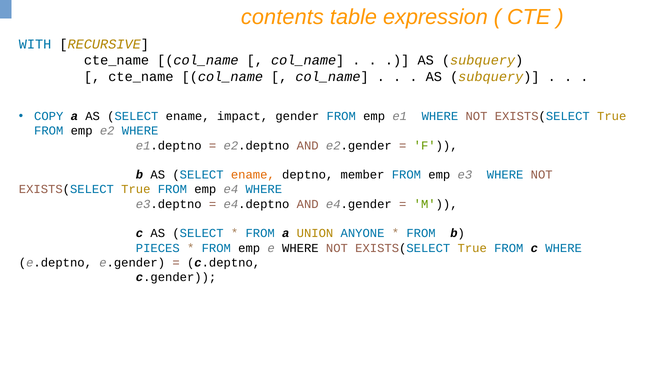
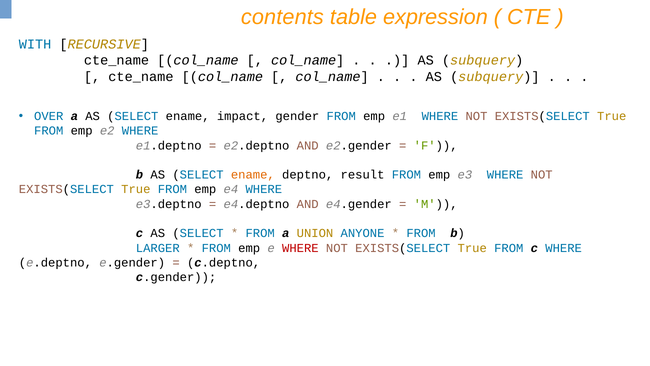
COPY: COPY -> OVER (49, 116)
member: member -> result (363, 175)
PIECES: PIECES -> LARGER (158, 248)
WHERE colour: black -> red (300, 248)
